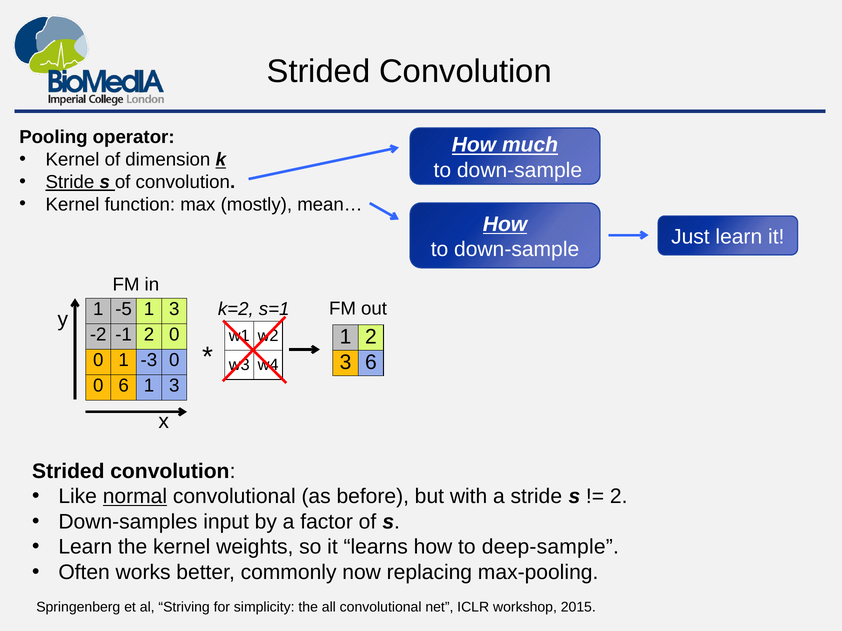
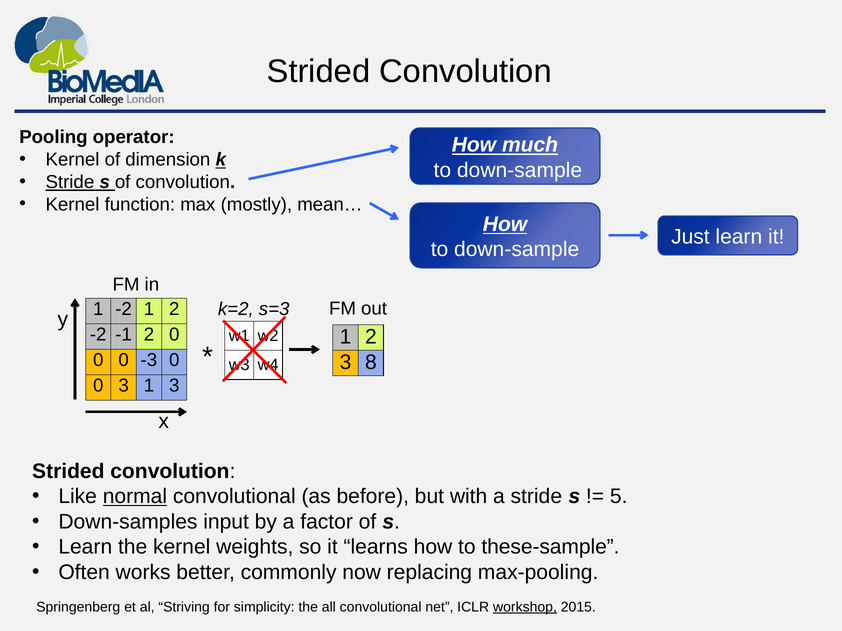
1 -5: -5 -> -2 (124, 309)
3: 3 -> 2 (174, 309)
s=1: s=1 -> s=3 (274, 310)
1: 1 -> 0 (124, 360)
3 6: 6 -> 8 (371, 363)
0 6: 6 -> 3 (124, 386)
2: 2 -> 5 (619, 497)
deep-sample: deep-sample -> these-sample (550, 547)
workshop underline: none -> present (525, 608)
